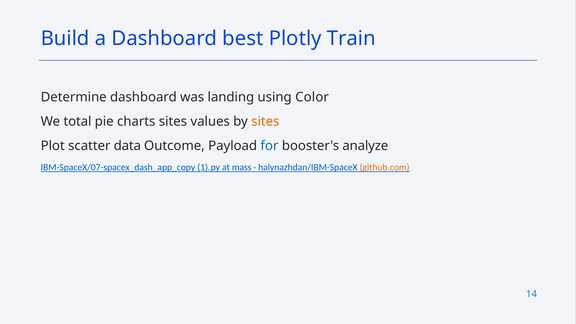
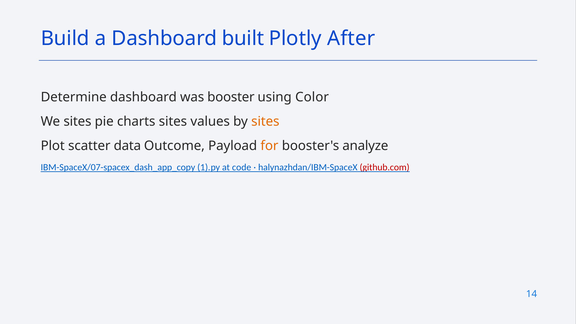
best: best -> built (243, 38)
Train: Train -> After (351, 38)
landing: landing -> booster (231, 97)
We total: total -> sites (77, 121)
for colour: blue -> orange (269, 146)
mass: mass -> code (242, 167)
github.com colour: orange -> red (385, 167)
